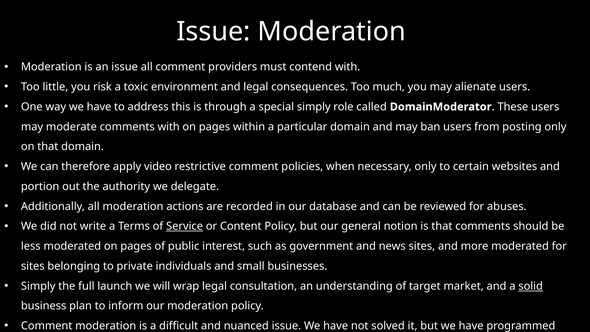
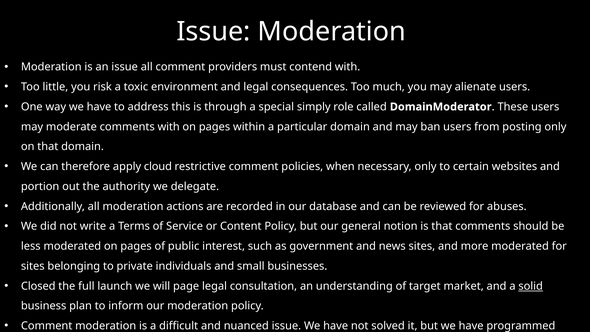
video: video -> cloud (158, 167)
Service underline: present -> none (185, 226)
Simply: Simply -> Closed (38, 286)
wrap: wrap -> page (186, 286)
